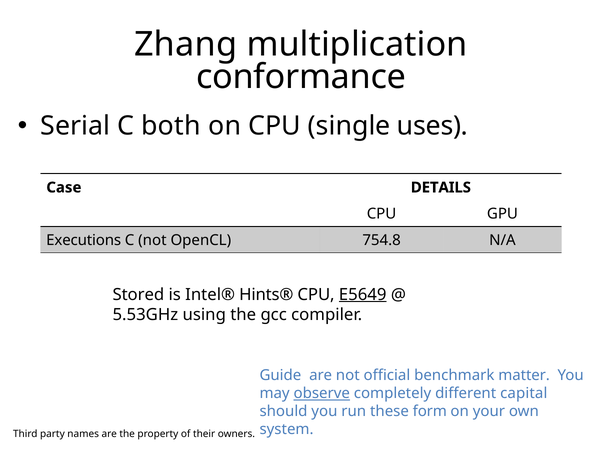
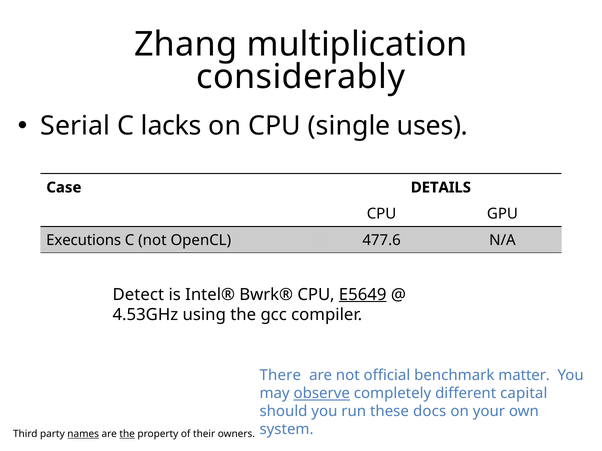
conformance: conformance -> considerably (301, 77)
both: both -> lacks (171, 126)
754.8: 754.8 -> 477.6 (382, 241)
Stored: Stored -> Detect (138, 295)
Hints®: Hints® -> Bwrk® (266, 295)
5.53GHz: 5.53GHz -> 4.53GHz (145, 315)
Guide: Guide -> There (280, 376)
form: form -> docs (430, 412)
names underline: none -> present (83, 435)
the underline: none -> present (127, 435)
